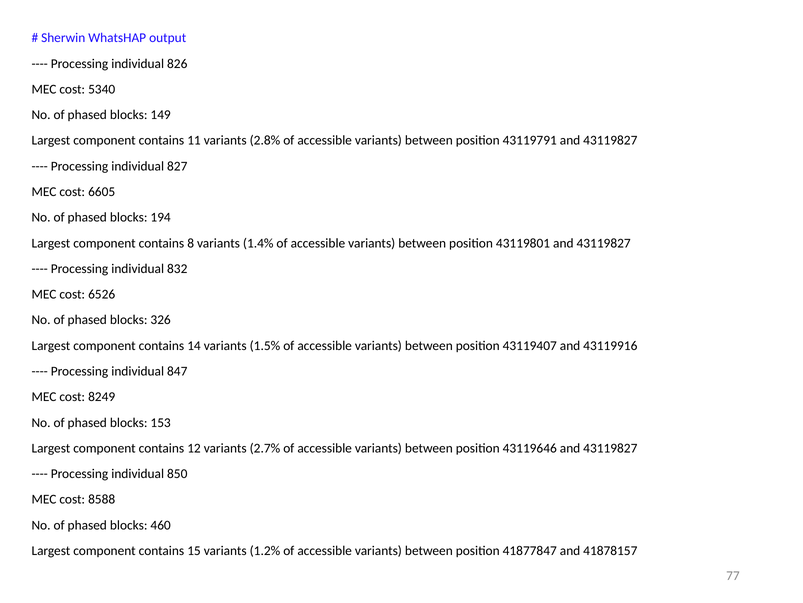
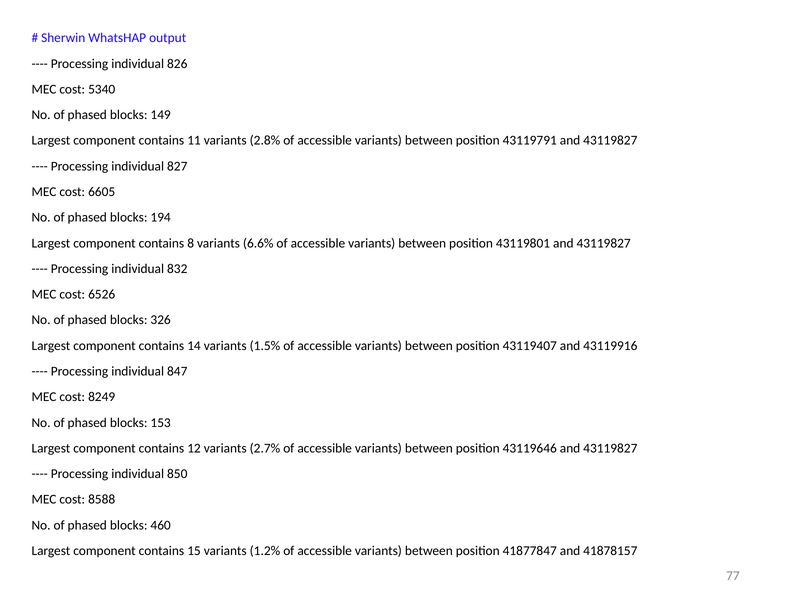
1.4%: 1.4% -> 6.6% (258, 243)
